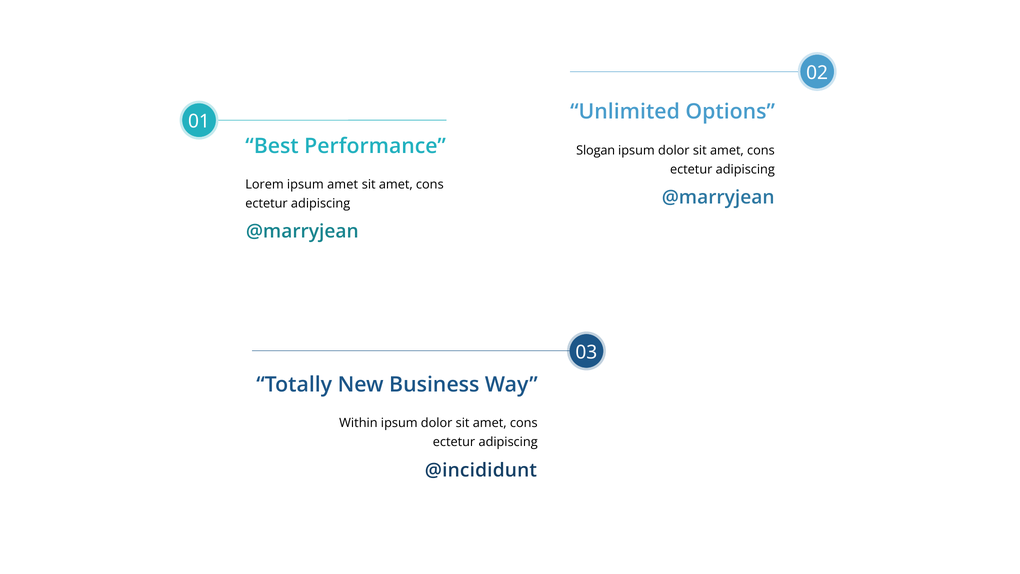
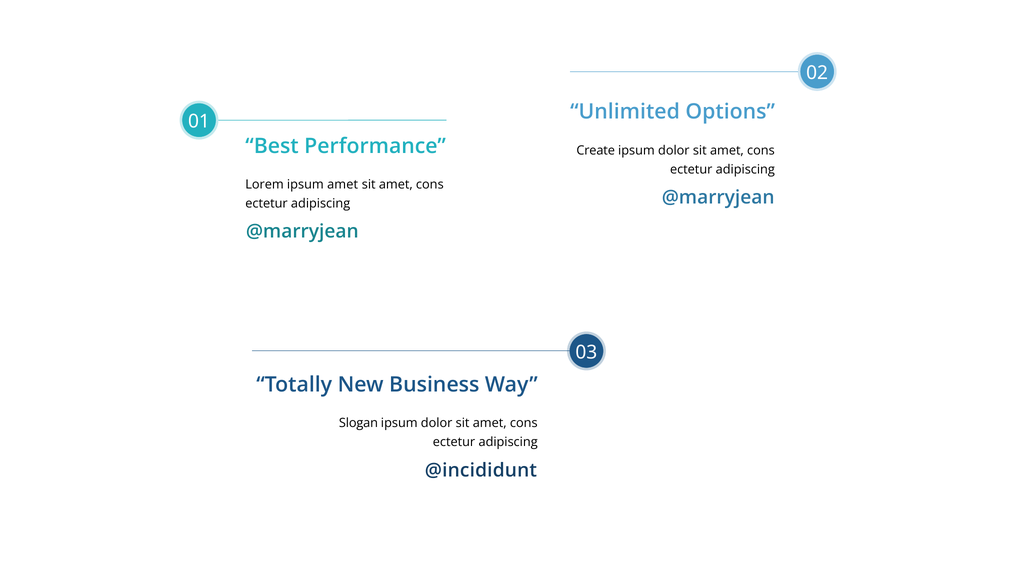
Slogan: Slogan -> Create (596, 150)
Within: Within -> Slogan (358, 423)
